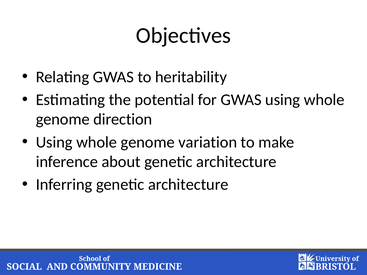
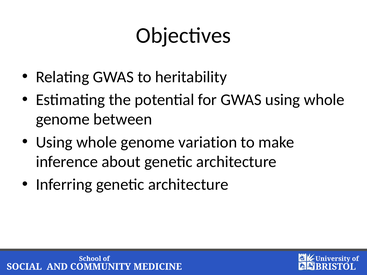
direction: direction -> between (123, 119)
